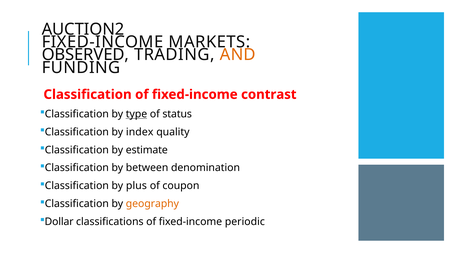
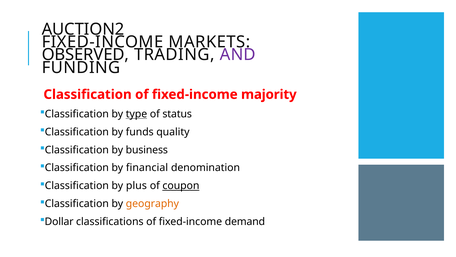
AND colour: orange -> purple (238, 55)
contrast: contrast -> majority (269, 94)
index: index -> funds (140, 132)
estimate: estimate -> business (147, 150)
between: between -> financial (147, 168)
coupon underline: none -> present (181, 185)
periodic: periodic -> demand (245, 221)
